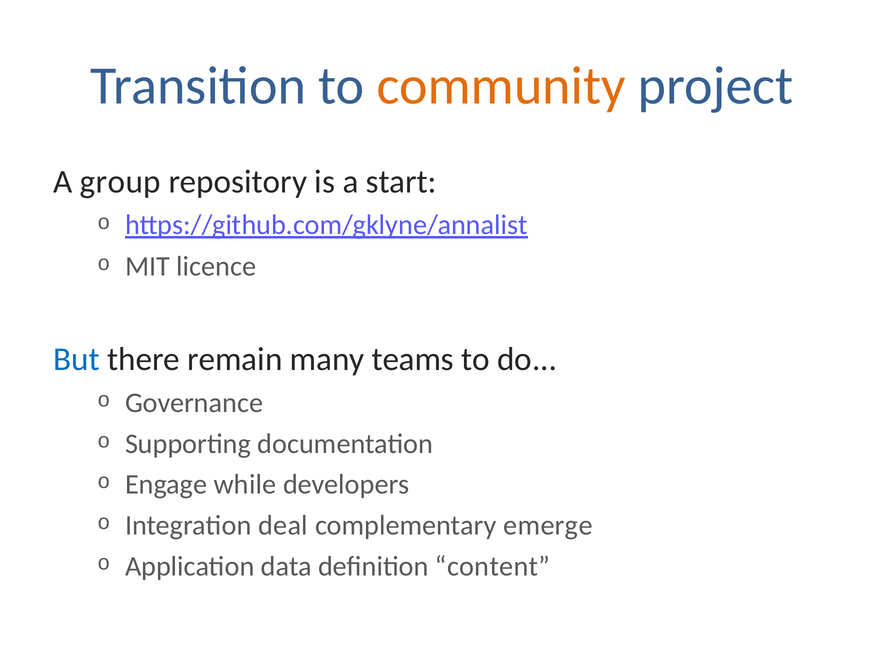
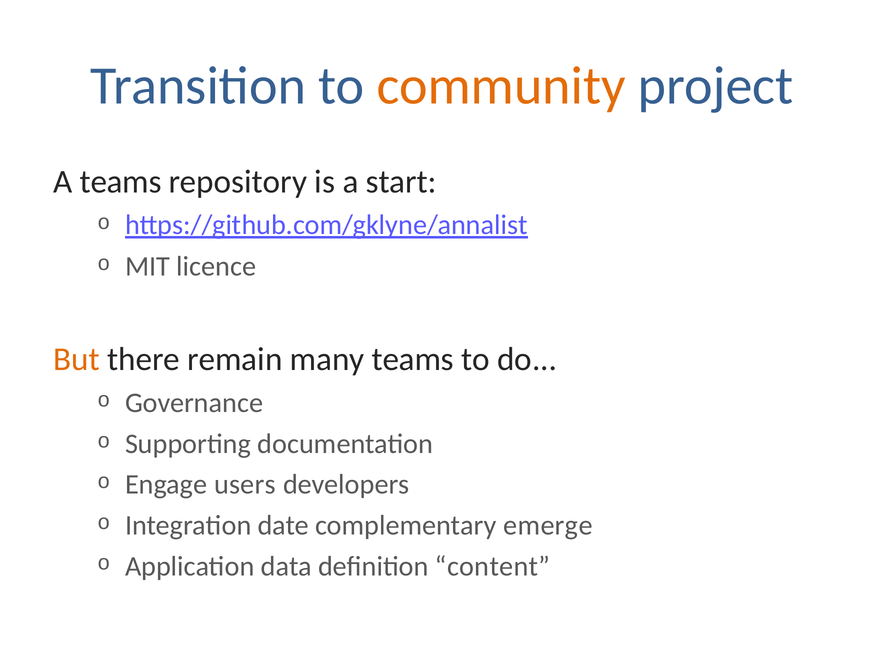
A group: group -> teams (121, 182)
But colour: blue -> orange (76, 359)
while: while -> users (245, 484)
deal: deal -> date (283, 525)
